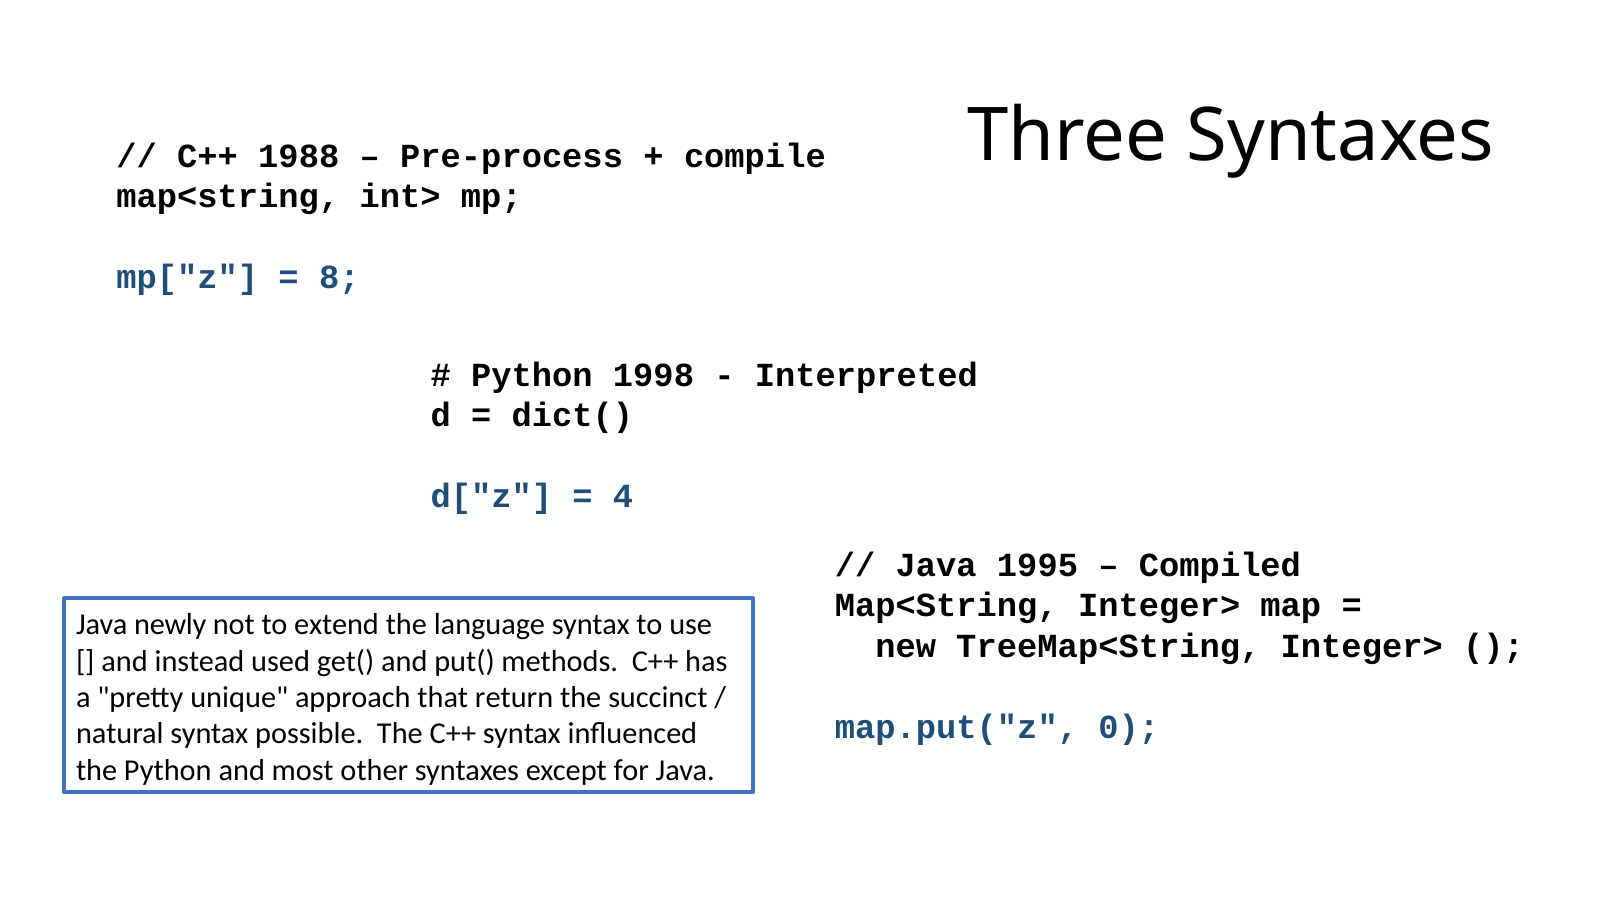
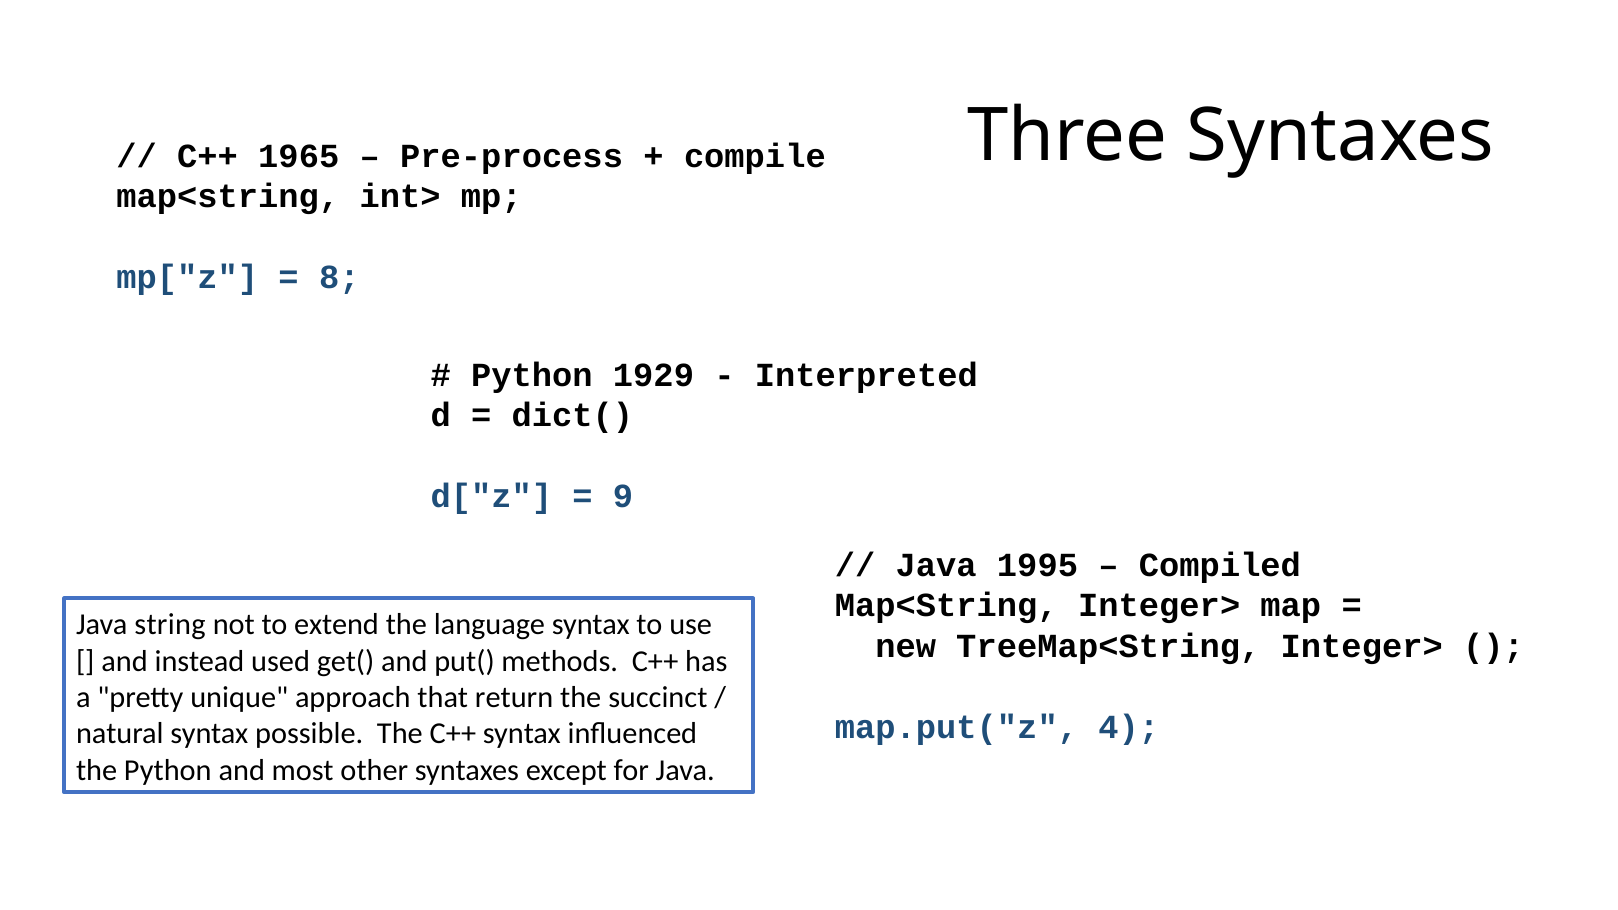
1988: 1988 -> 1965 (299, 156)
1998: 1998 -> 1929 (653, 375)
4: 4 -> 9 (623, 497)
newly: newly -> string (170, 625)
0: 0 -> 4 (1129, 727)
